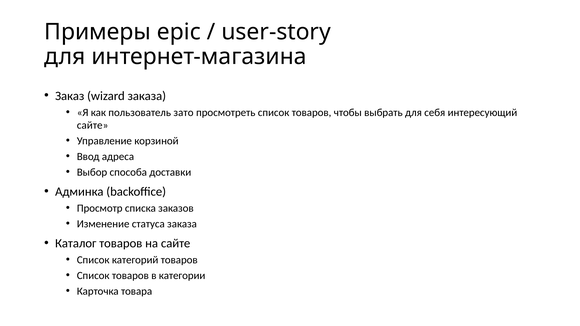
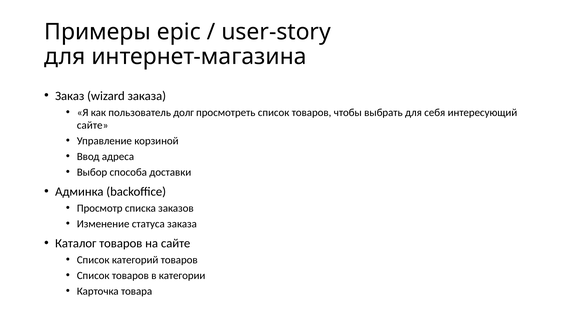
зато: зато -> долг (184, 113)
